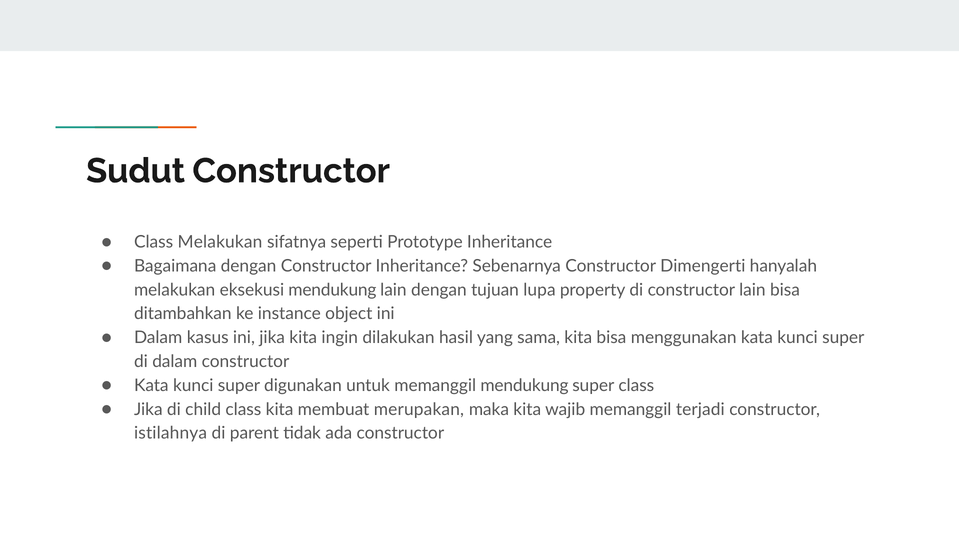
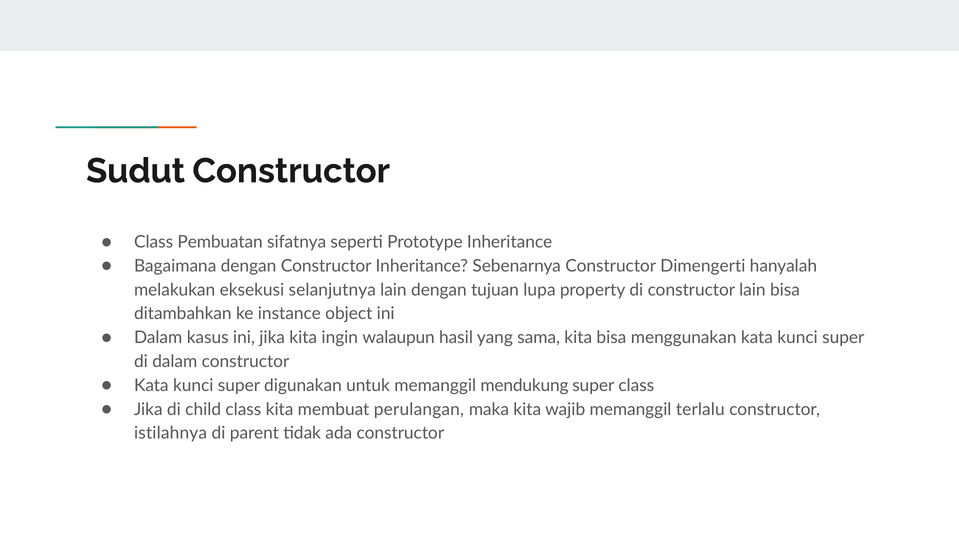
Class Melakukan: Melakukan -> Pembuatan (220, 242)
eksekusi mendukung: mendukung -> selanjutnya (332, 290)
dilakukan: dilakukan -> walaupun (399, 338)
merupakan: merupakan -> perulangan (419, 410)
terjadi: terjadi -> terlalu (700, 410)
